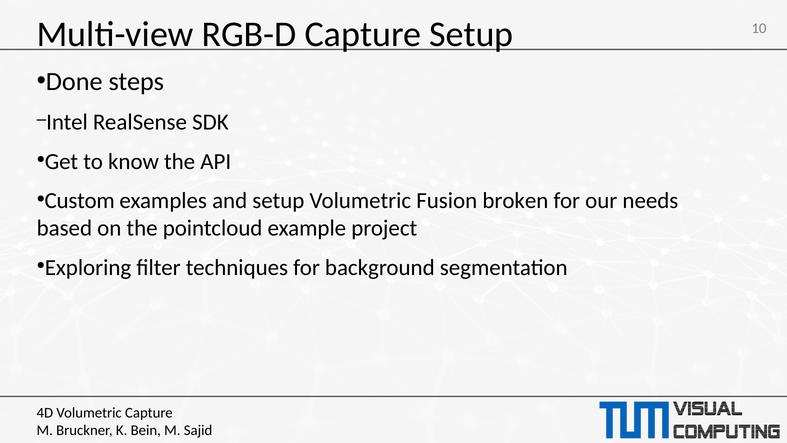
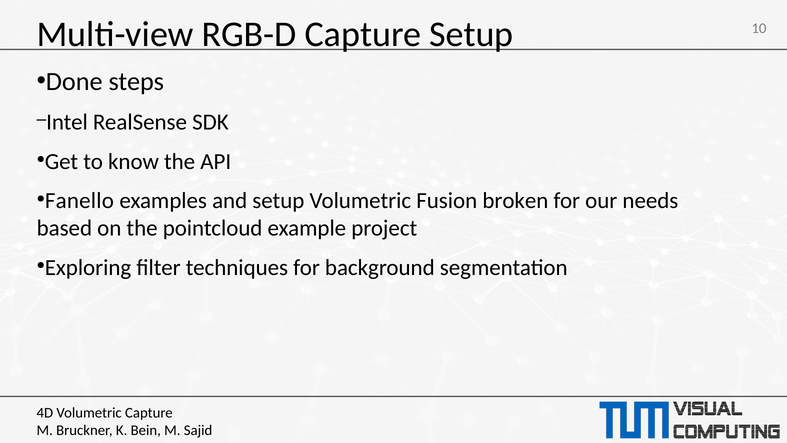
Custom: Custom -> Fanello (79, 201)
